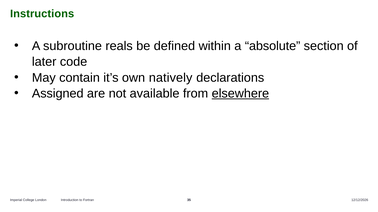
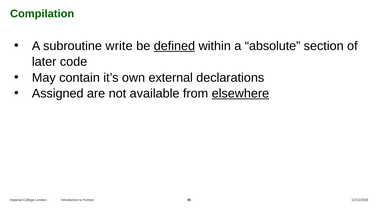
Instructions: Instructions -> Compilation (42, 14)
reals: reals -> write (119, 46)
defined underline: none -> present (174, 46)
natively: natively -> external (171, 78)
